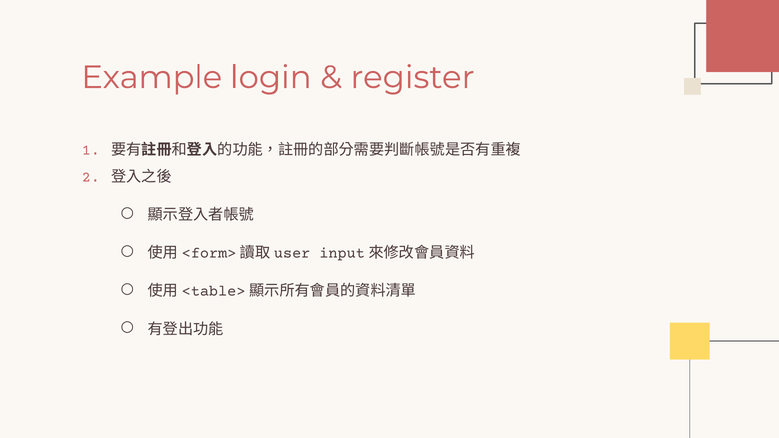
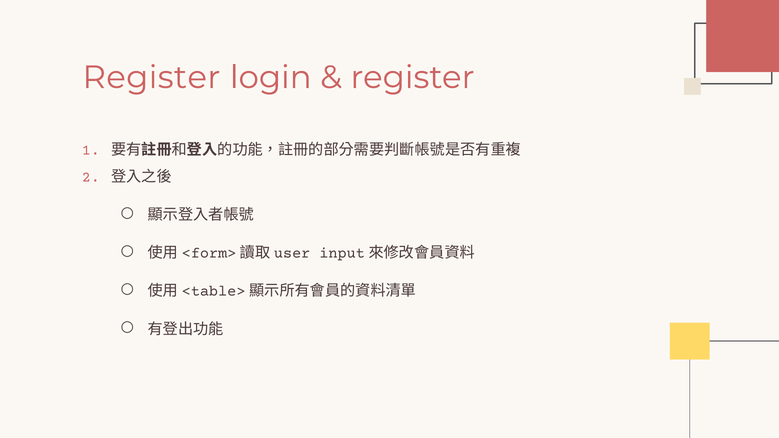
Example: Example -> Register (151, 77)
